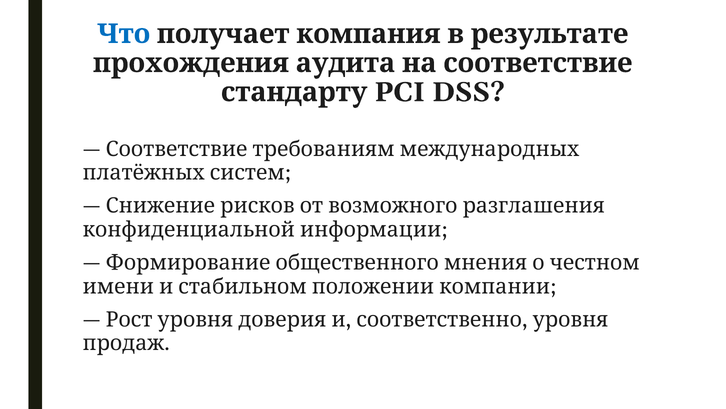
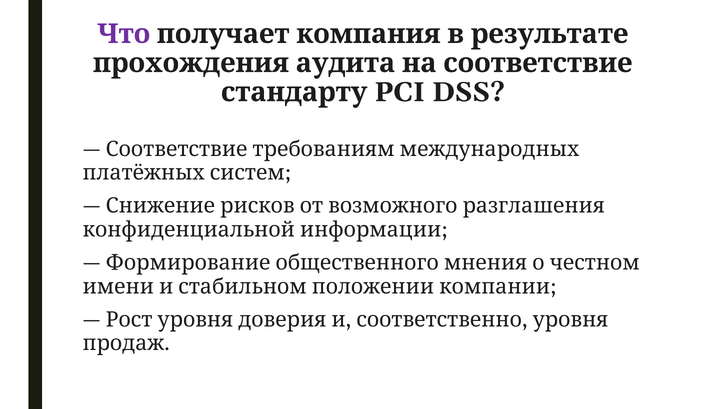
Что colour: blue -> purple (124, 34)
